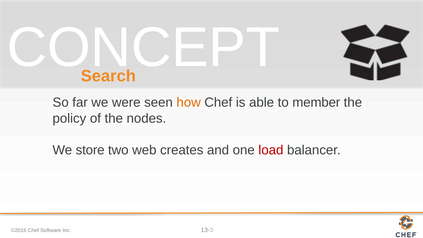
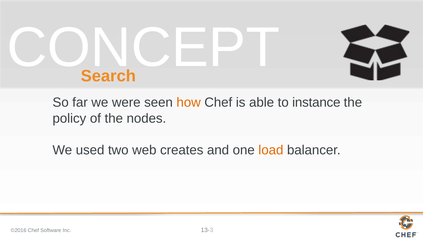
member: member -> instance (316, 102)
store: store -> used (90, 150)
load colour: red -> orange (271, 150)
